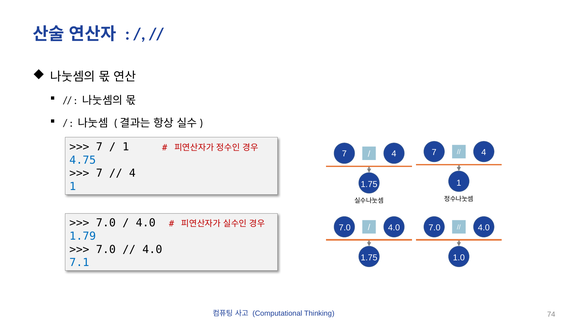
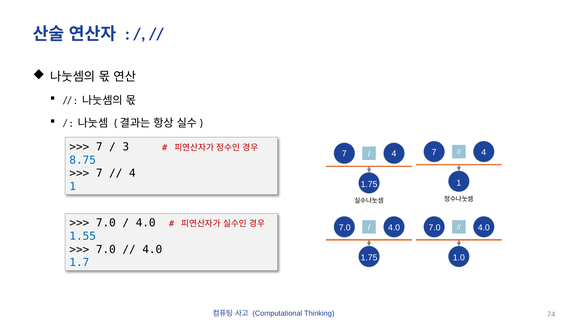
1: 1 -> 3 (126, 147)
4.75: 4.75 -> 8.75 (83, 160)
1.79: 1.79 -> 1.55 (83, 236)
7.1: 7.1 -> 1.7 (79, 262)
